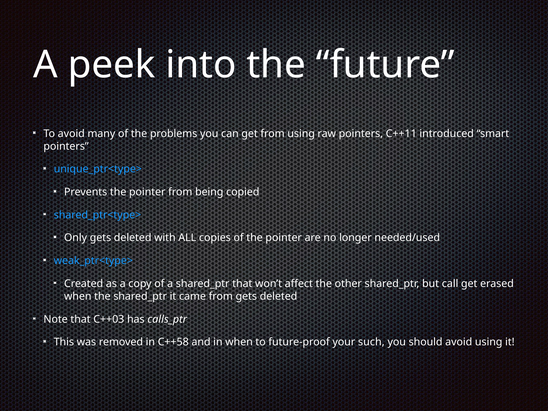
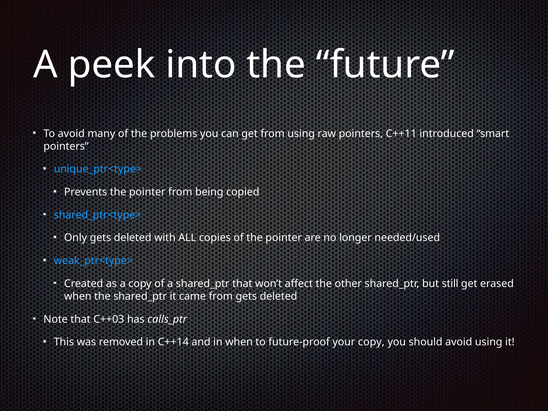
call: call -> still (450, 284)
C++58: C++58 -> C++14 (173, 342)
your such: such -> copy (371, 342)
